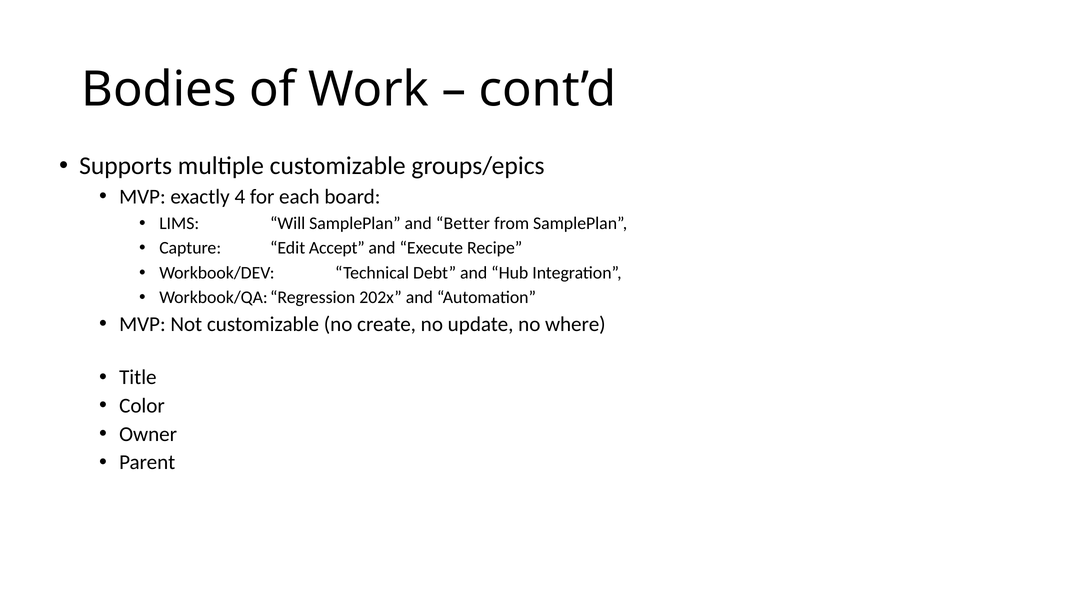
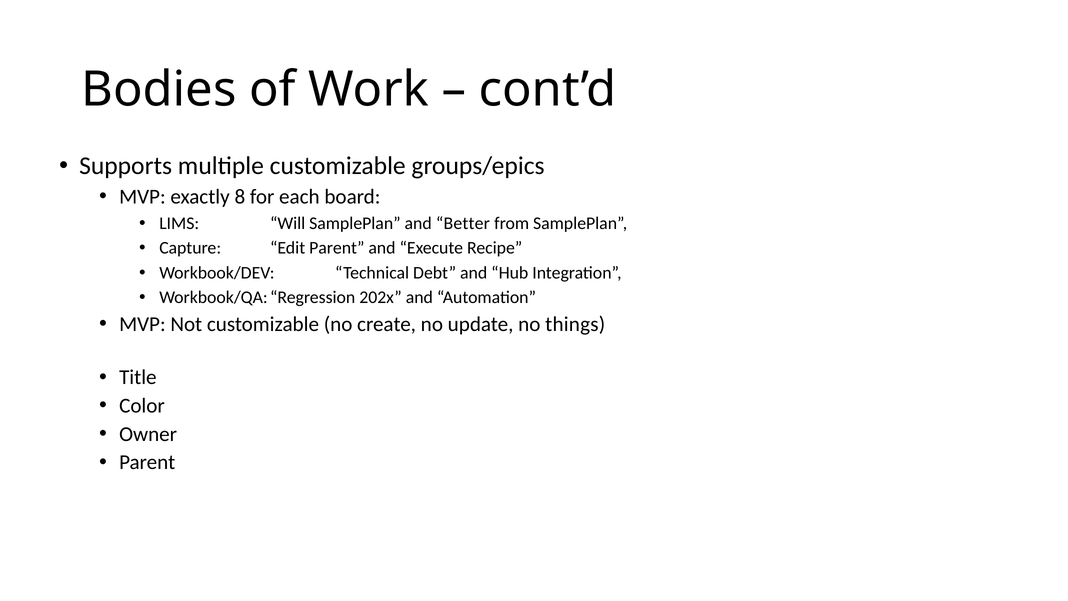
4: 4 -> 8 (240, 197)
Edit Accept: Accept -> Parent (337, 248)
where: where -> things (575, 324)
